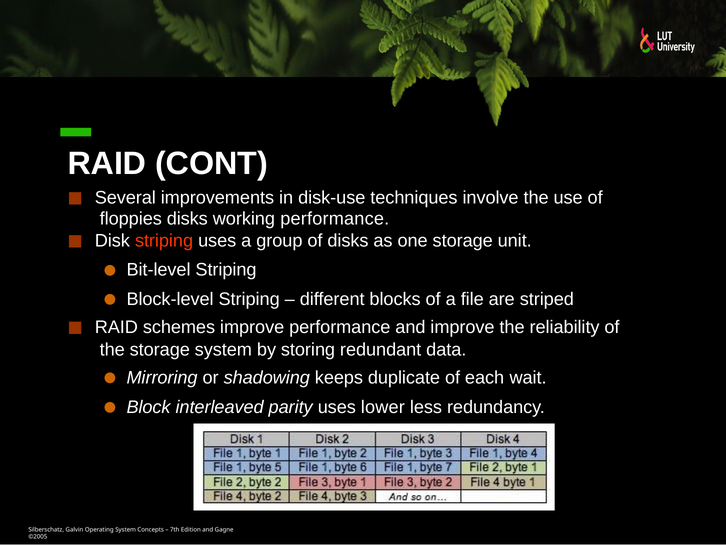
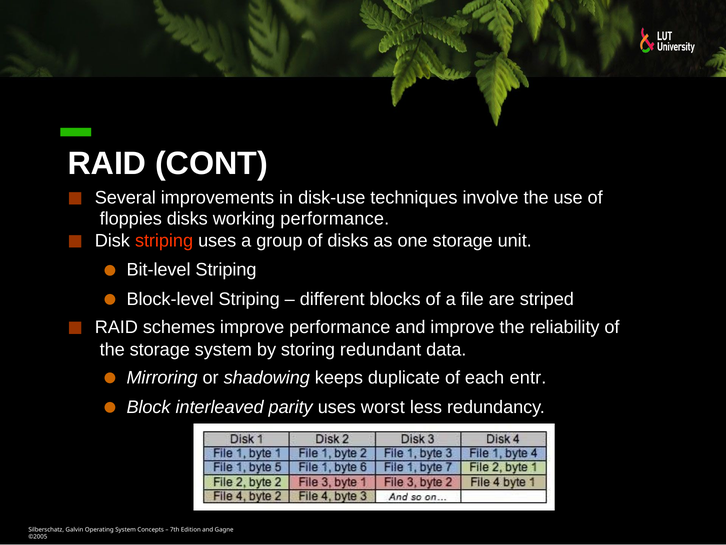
wait: wait -> entr (528, 377)
lower: lower -> worst (383, 407)
